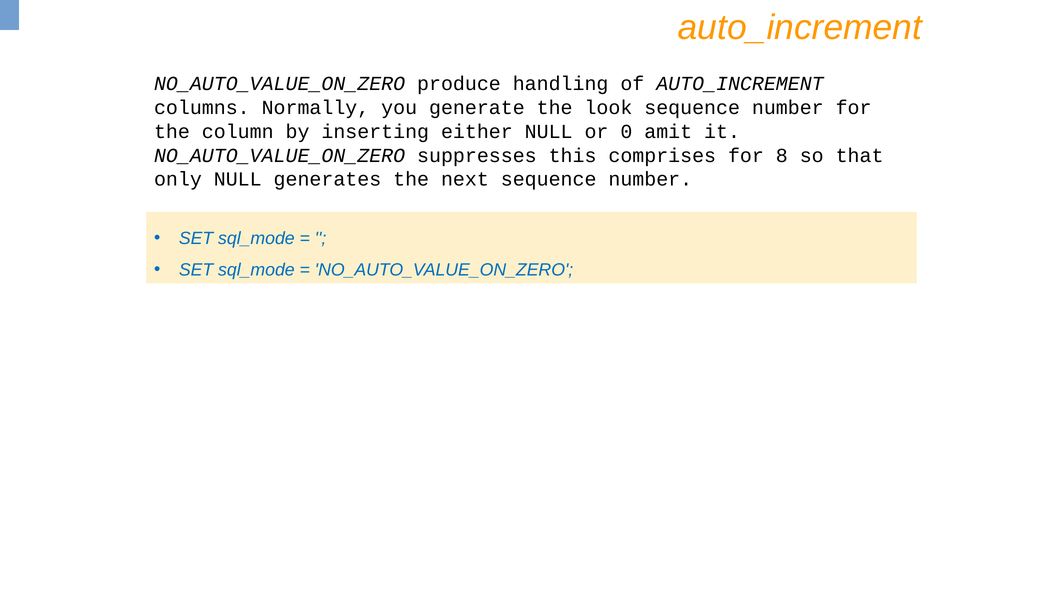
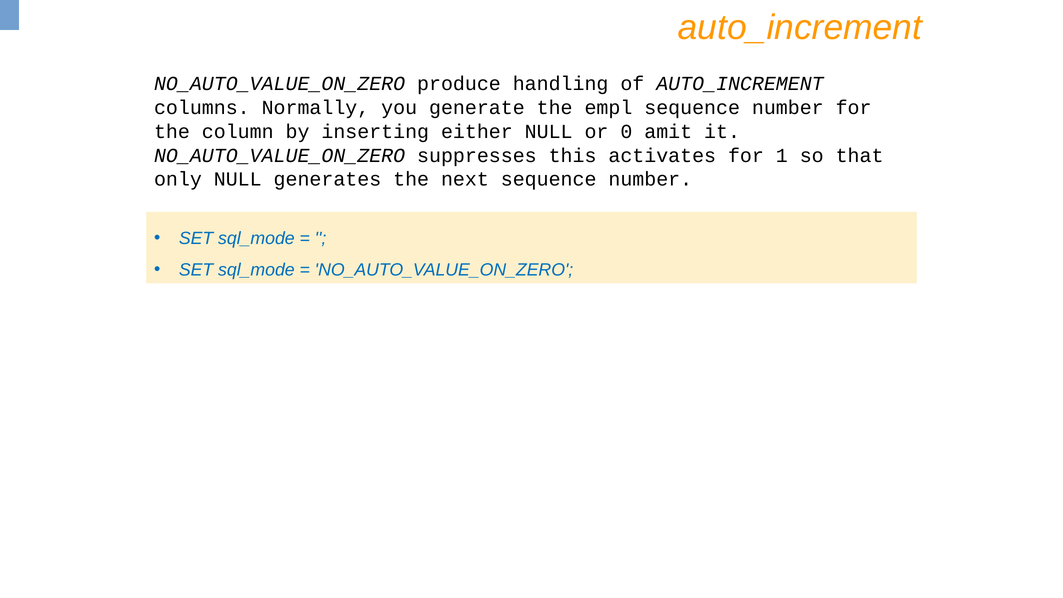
look: look -> empl (608, 108)
comprises: comprises -> activates (662, 155)
8: 8 -> 1 (782, 155)
